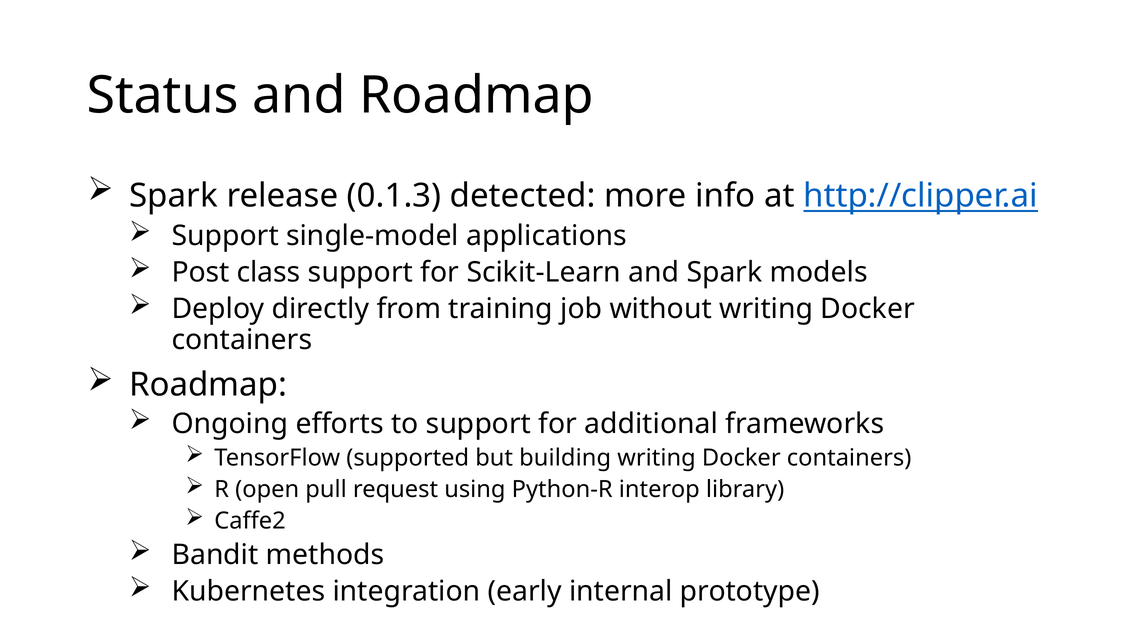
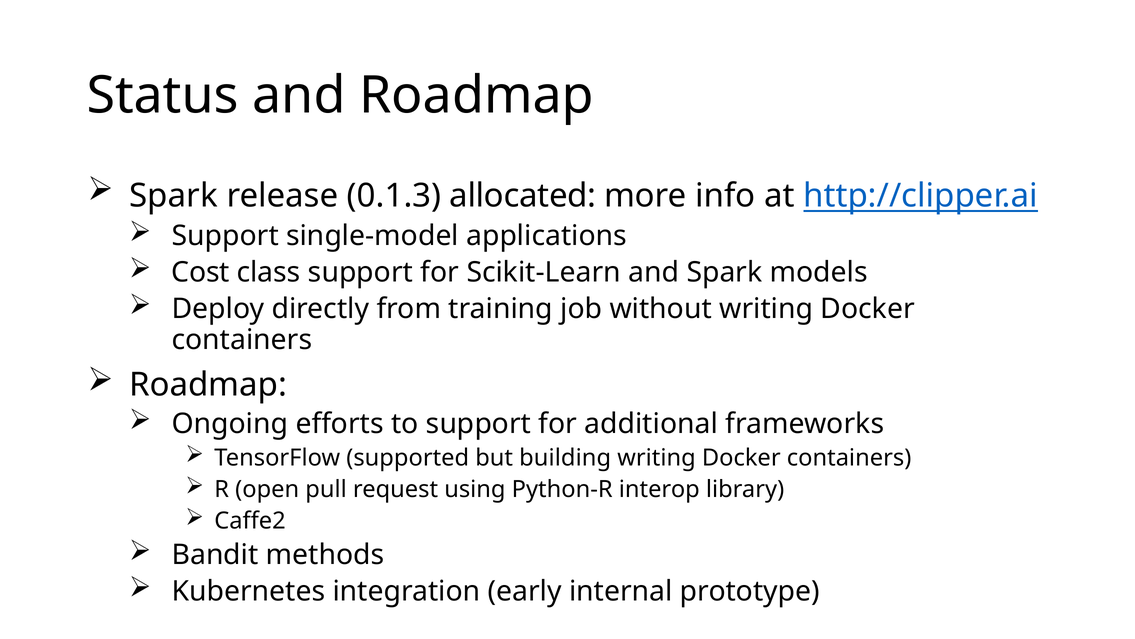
detected: detected -> allocated (523, 196)
Post: Post -> Cost (201, 272)
